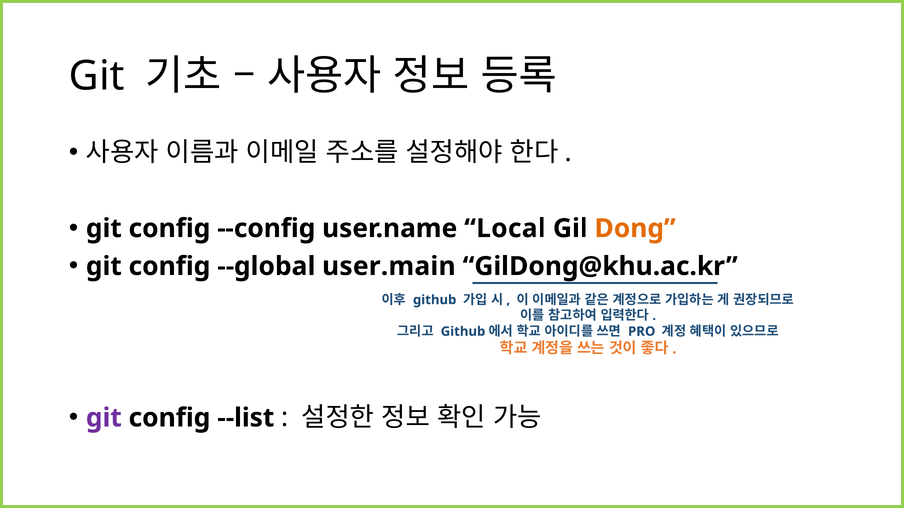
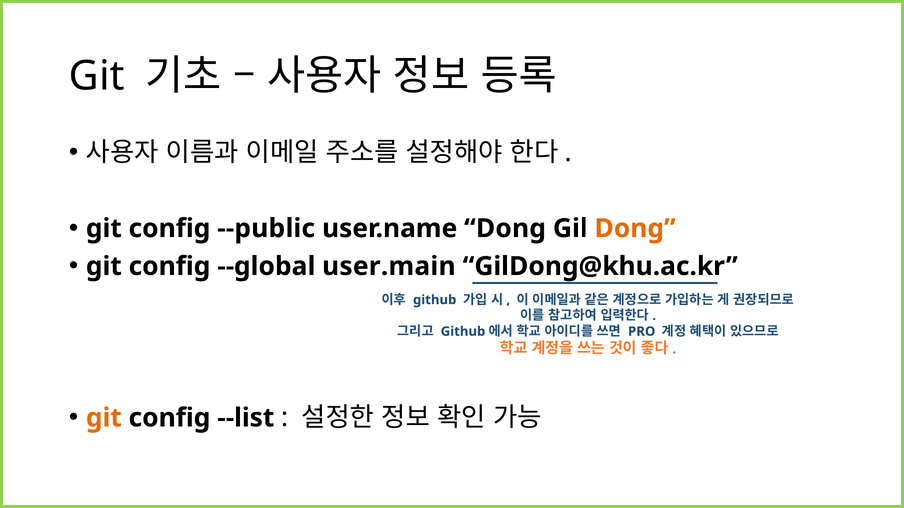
--config: --config -> --public (266, 229)
user.name Local: Local -> Dong (505, 229)
git colour: purple -> orange (104, 418)
